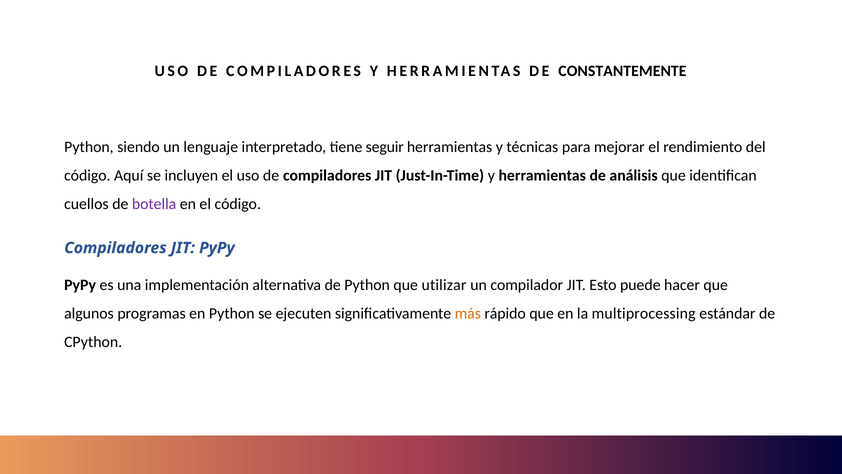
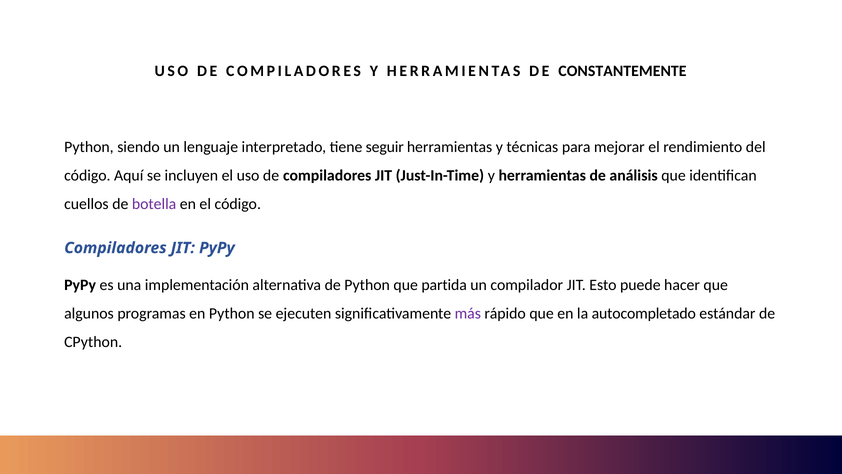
utilizar: utilizar -> partida (444, 285)
más colour: orange -> purple (468, 313)
multiprocessing: multiprocessing -> autocompletado (644, 313)
